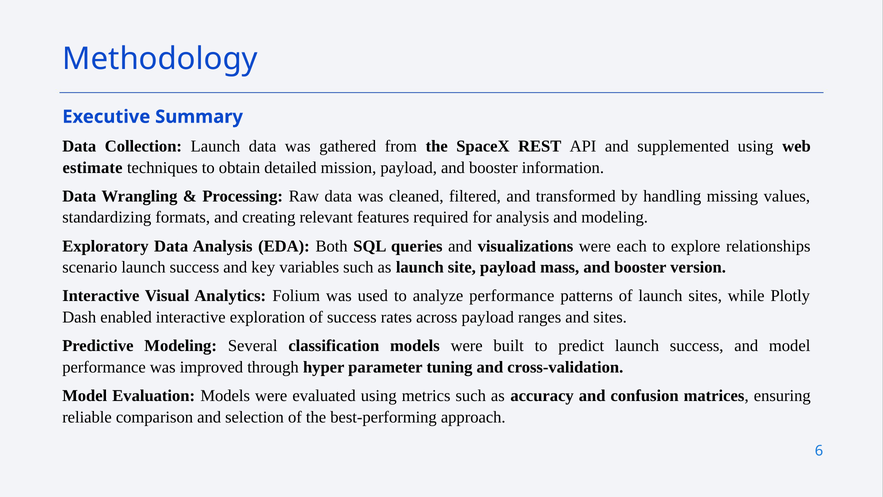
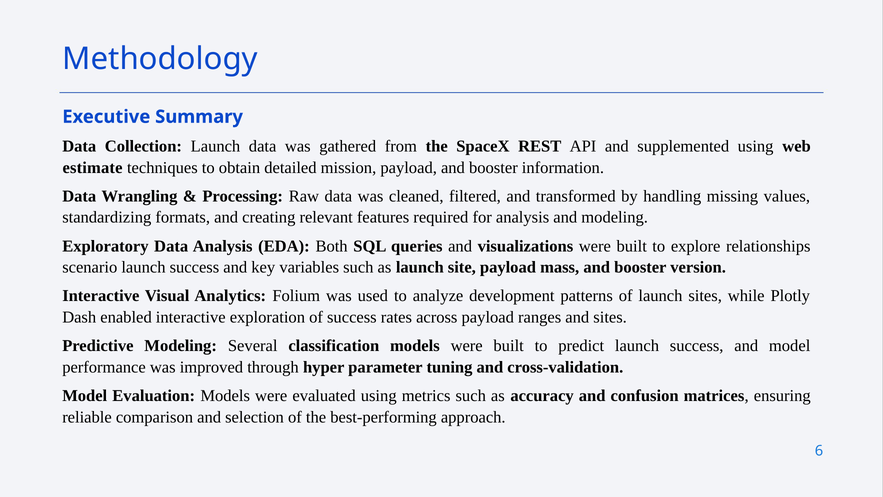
visualizations were each: each -> built (632, 246)
analyze performance: performance -> development (512, 296)
